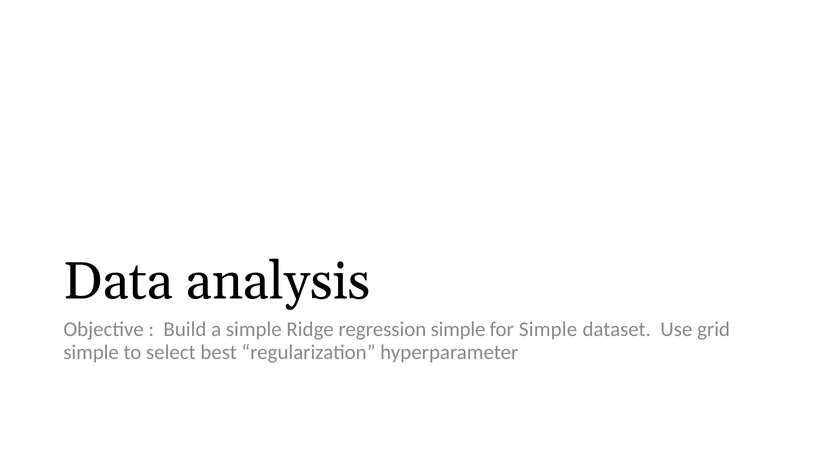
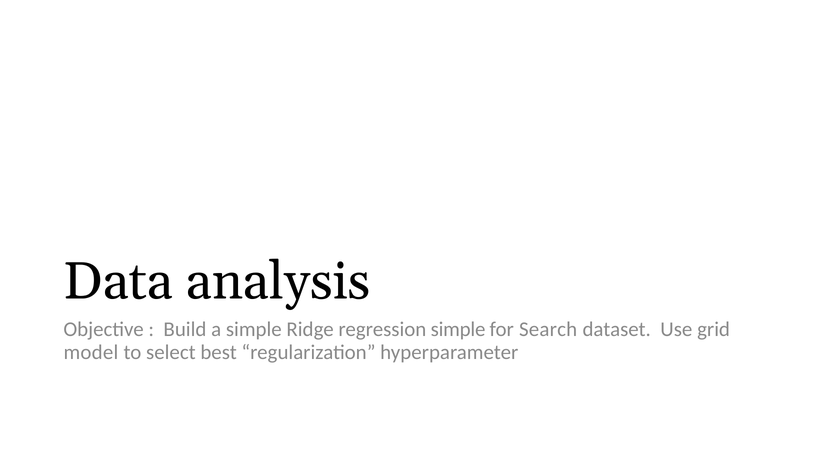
for Simple: Simple -> Search (548, 329)
simple: simple -> model (91, 352)
